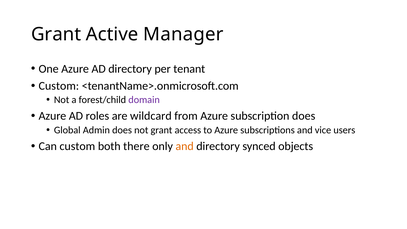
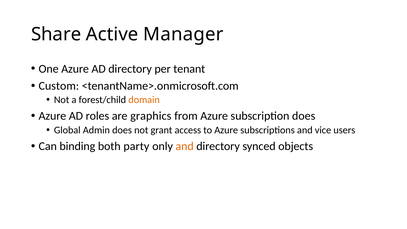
Grant: Grant -> Share (56, 34)
domain colour: purple -> orange (144, 100)
wildcard: wildcard -> graphics (151, 116)
Can custom: custom -> binding (77, 146)
there: there -> party (136, 146)
